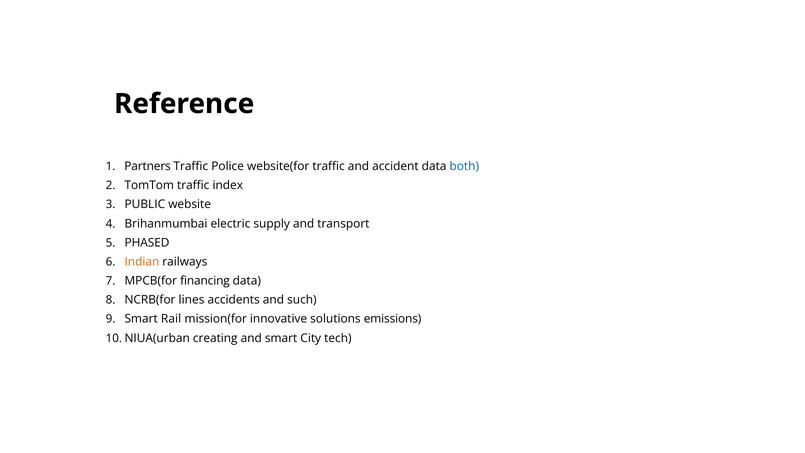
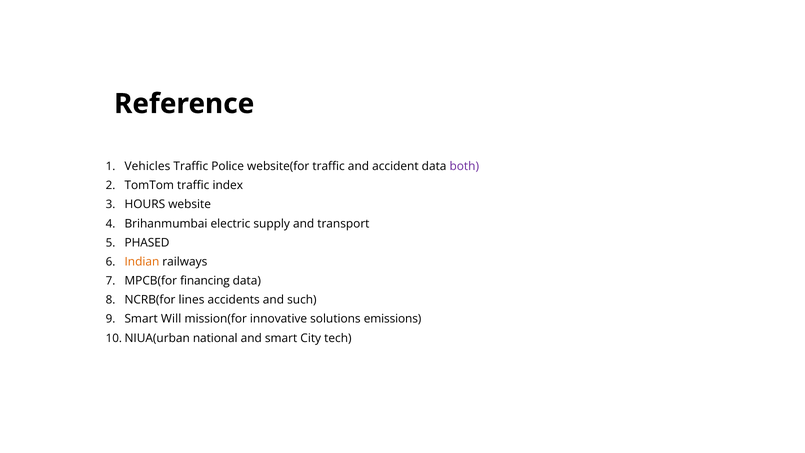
Partners: Partners -> Vehicles (147, 166)
both colour: blue -> purple (464, 166)
PUBLIC: PUBLIC -> HOURS (145, 204)
Rail: Rail -> Will (171, 319)
creating: creating -> national (215, 338)
